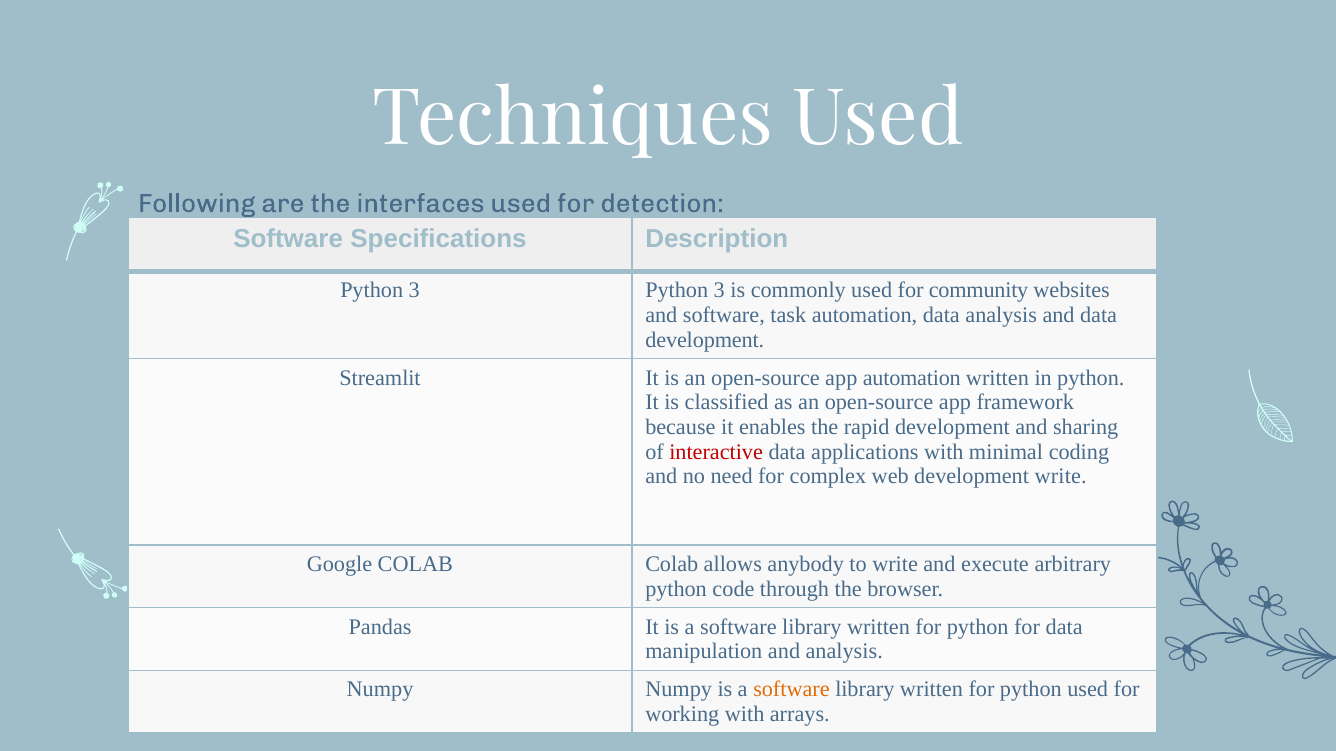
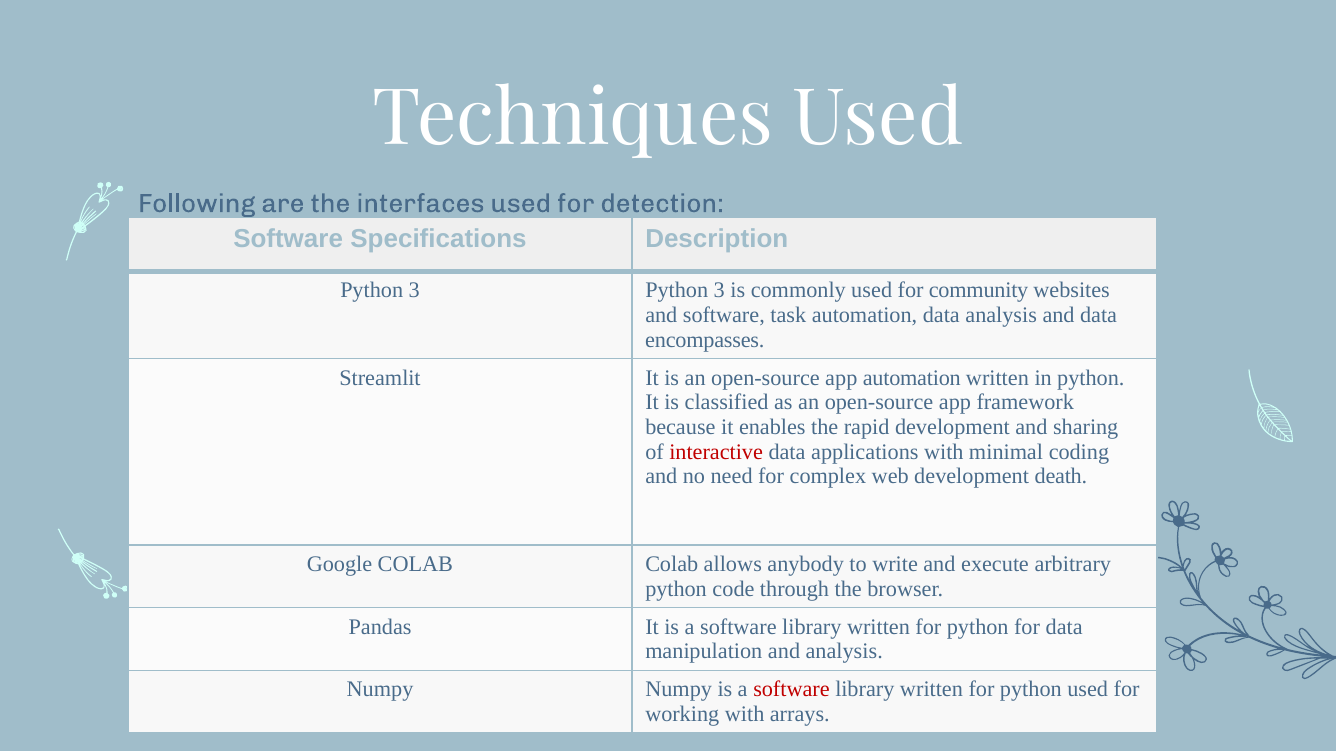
development: development -> encompasses (705, 340)
development write: write -> death (1061, 477)
software colour: orange -> red (791, 690)
